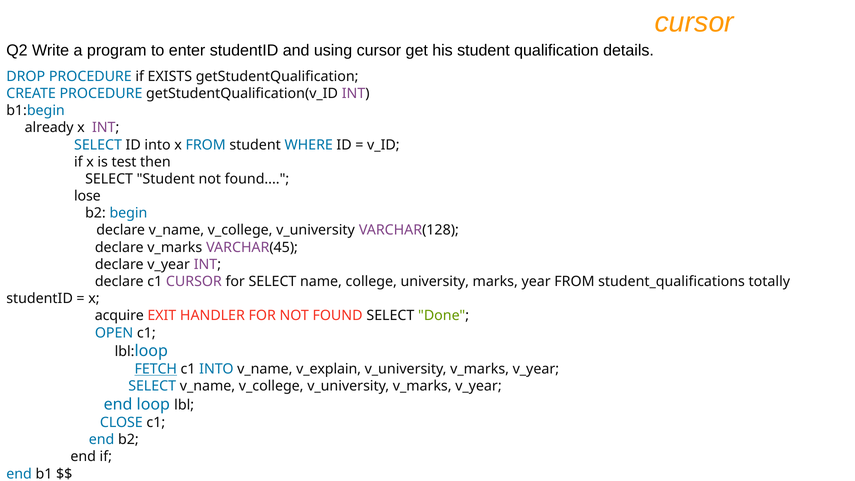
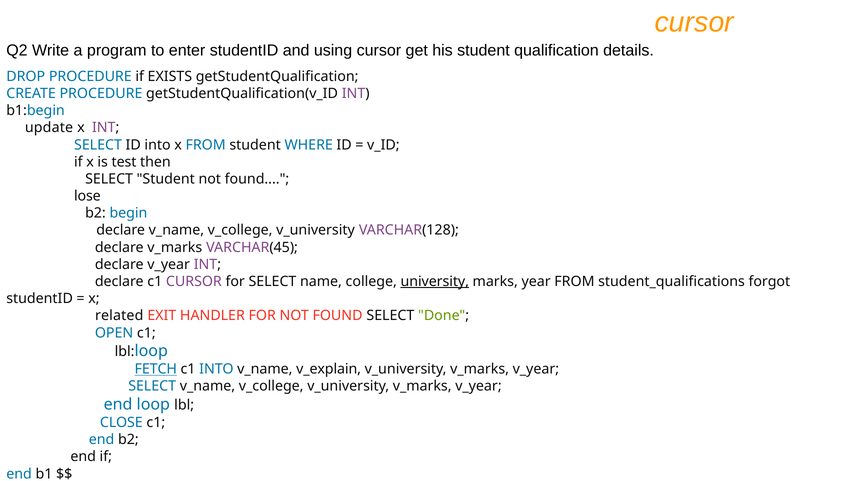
already: already -> update (49, 128)
university underline: none -> present (435, 282)
totally: totally -> forgot (769, 282)
acquire: acquire -> related (119, 316)
